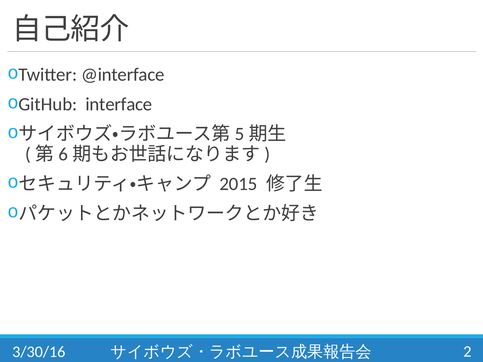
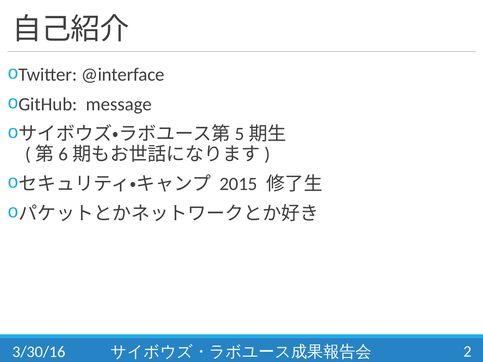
interface: interface -> message (119, 105)
